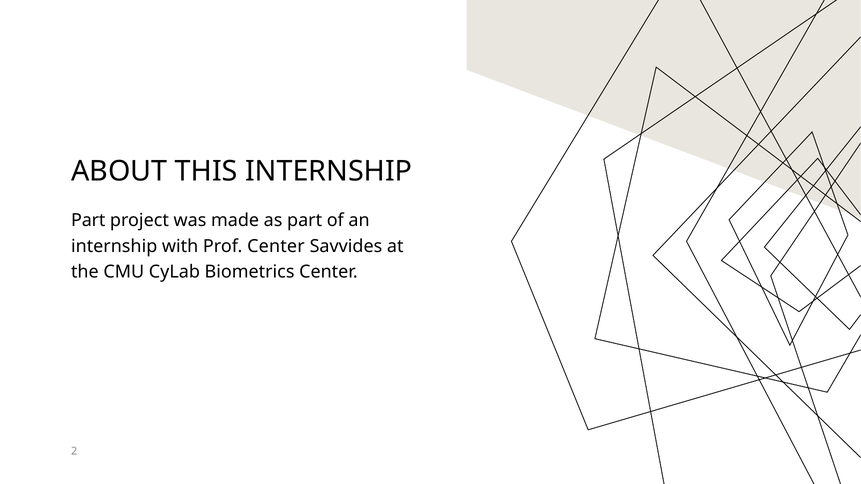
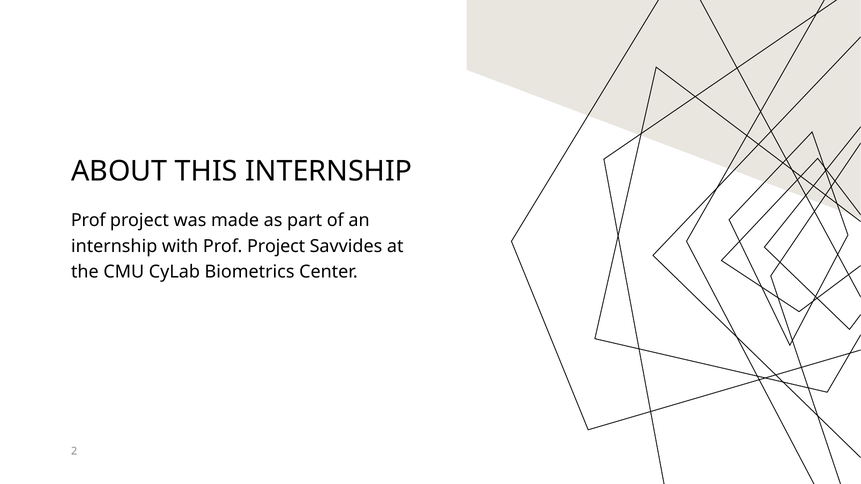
Part: Part -> Prof (88, 220)
with Prof Center: Center -> Project (276, 246)
